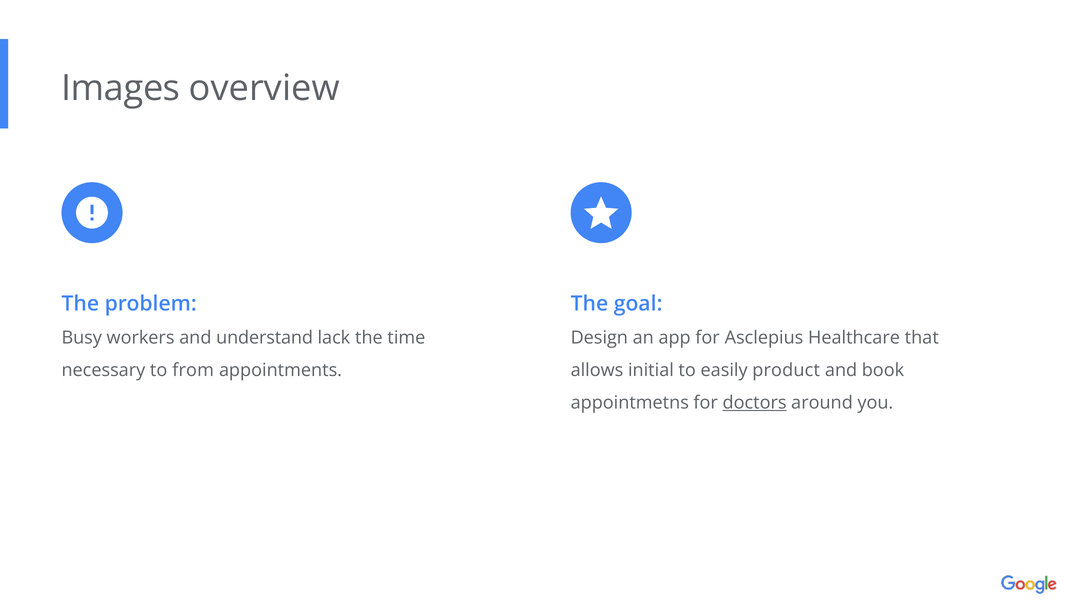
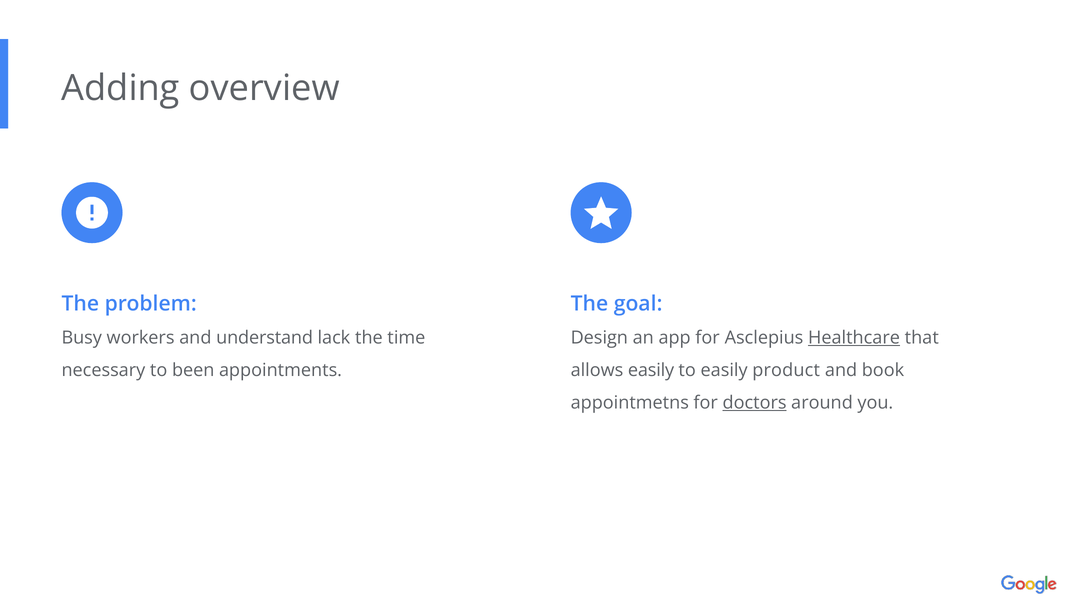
Images: Images -> Adding (120, 88)
Healthcare underline: none -> present (854, 338)
from: from -> been (193, 371)
allows initial: initial -> easily (651, 371)
